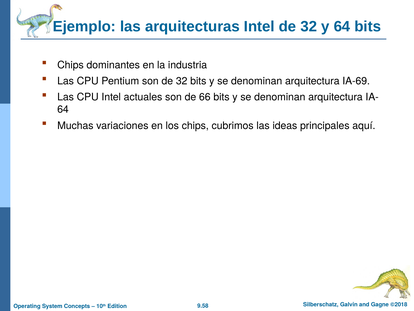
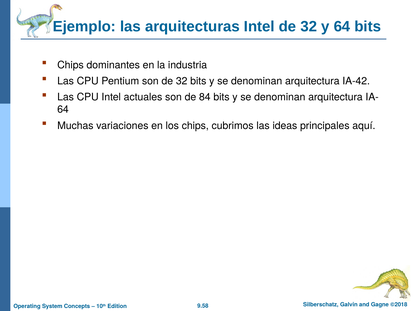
IA-69: IA-69 -> IA-42 (356, 81)
66: 66 -> 84 (205, 97)
